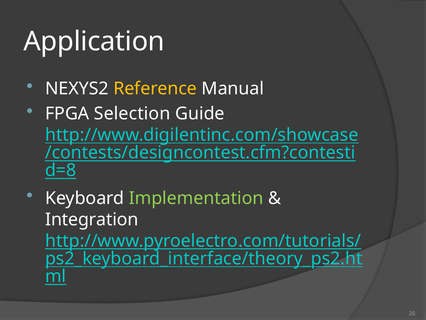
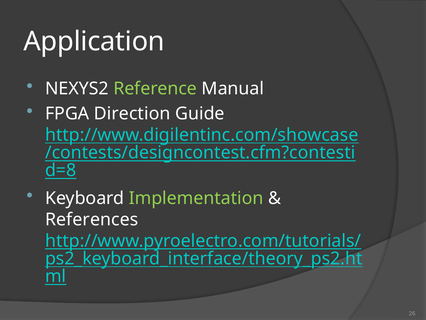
Reference colour: yellow -> light green (155, 89)
Selection: Selection -> Direction (132, 113)
Integration: Integration -> References (92, 219)
